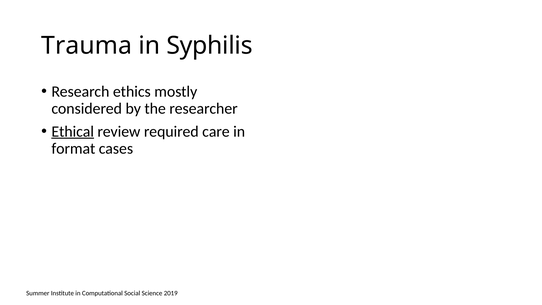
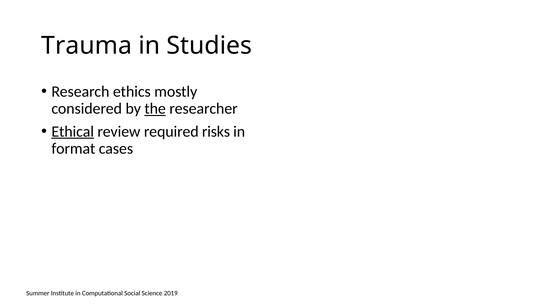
Syphilis: Syphilis -> Studies (209, 46)
the underline: none -> present (155, 109)
care: care -> risks (216, 131)
